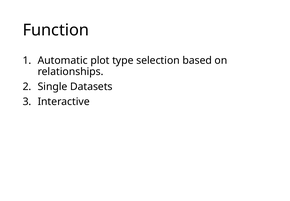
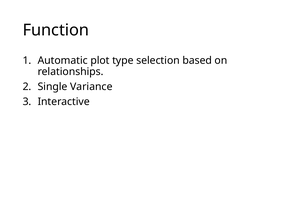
Datasets: Datasets -> Variance (91, 87)
